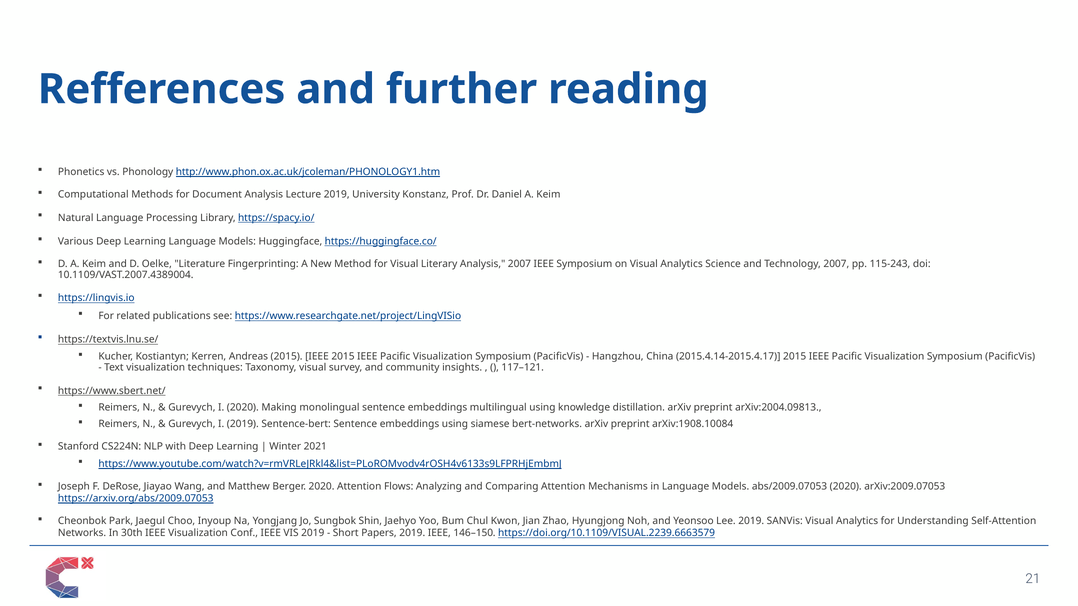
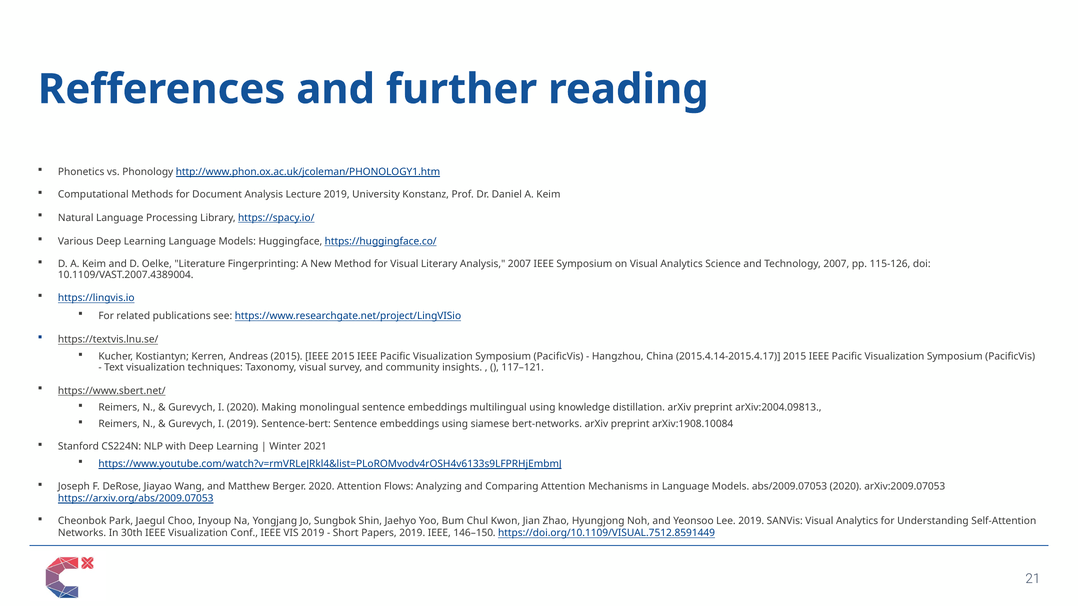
115-243: 115-243 -> 115-126 (890, 264)
https://doi.org/10.1109/VISUAL.2239.6663579: https://doi.org/10.1109/VISUAL.2239.6663579 -> https://doi.org/10.1109/VISUAL.7512.8591449 (607, 533)
